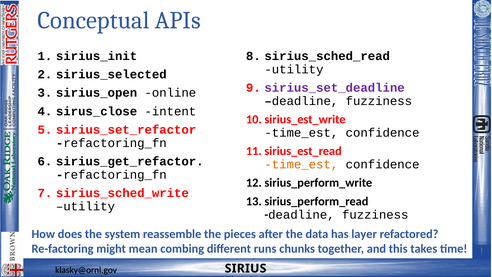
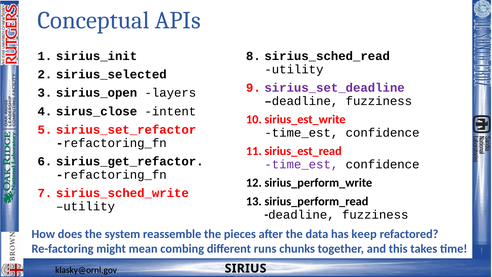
online: online -> layers (170, 93)
time_est colour: orange -> purple (301, 164)
layer: layer -> keep (364, 234)
